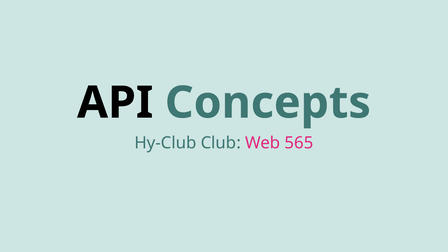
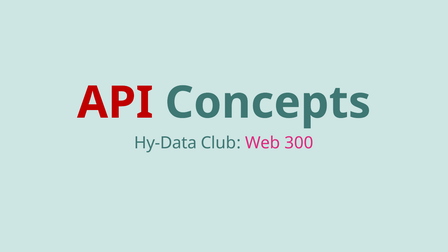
API colour: black -> red (115, 103)
Hy-Club: Hy-Club -> Hy-Data (165, 143)
565: 565 -> 300 (299, 143)
